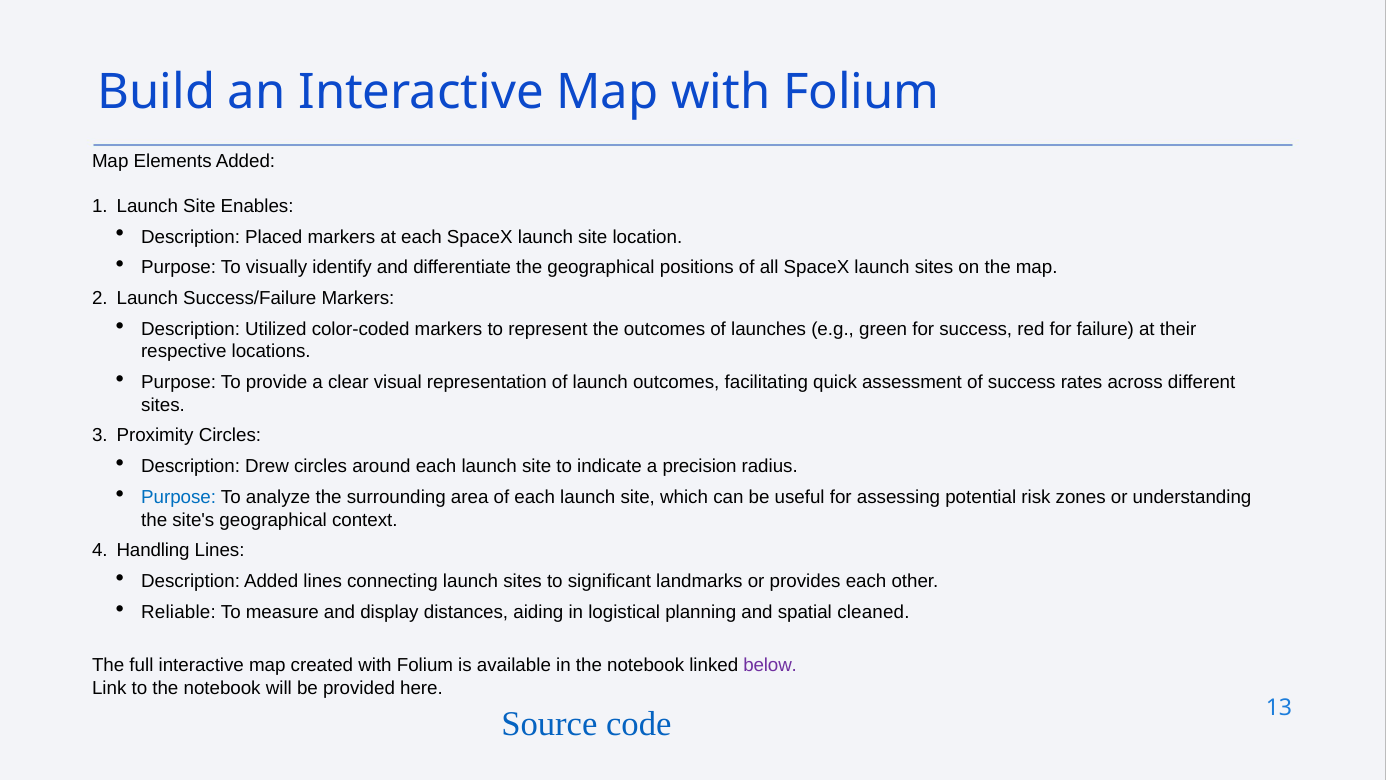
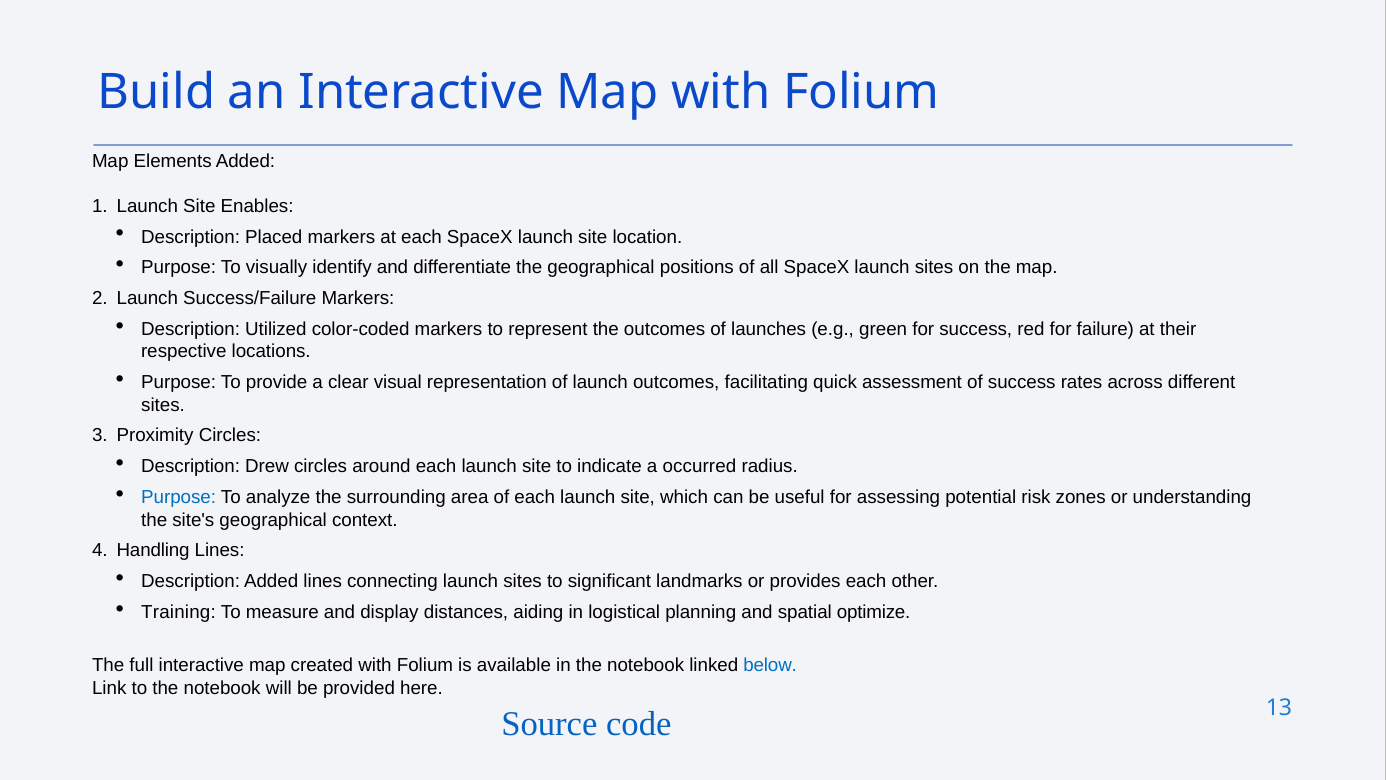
precision: precision -> occurred (699, 466)
Reliable: Reliable -> Training (179, 612)
cleaned: cleaned -> optimize (874, 612)
below colour: purple -> blue (770, 665)
